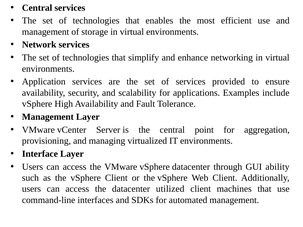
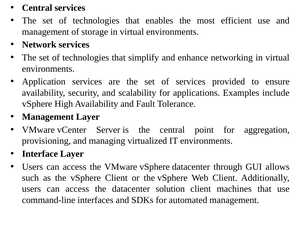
ability: ability -> allows (278, 167)
utilized: utilized -> solution (170, 189)
